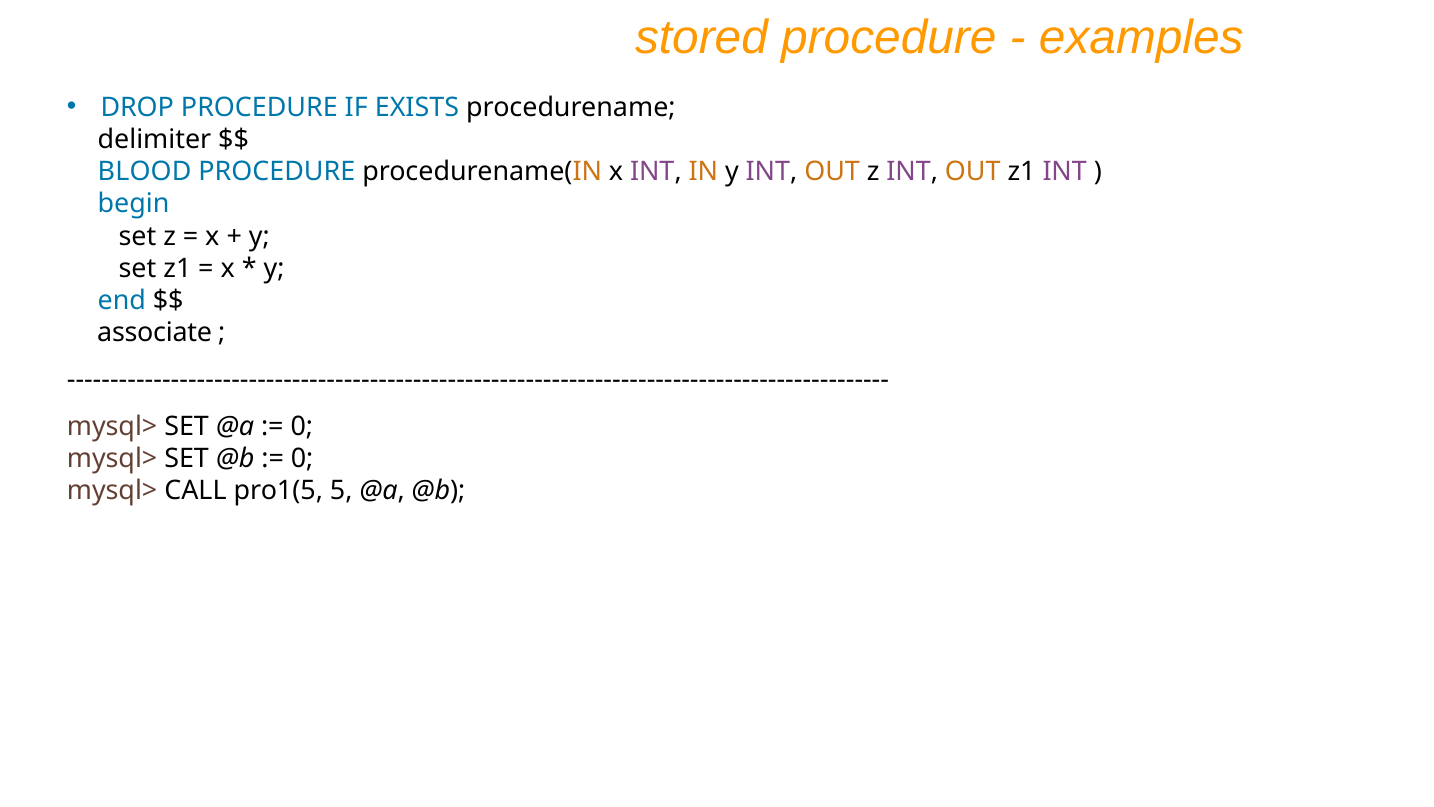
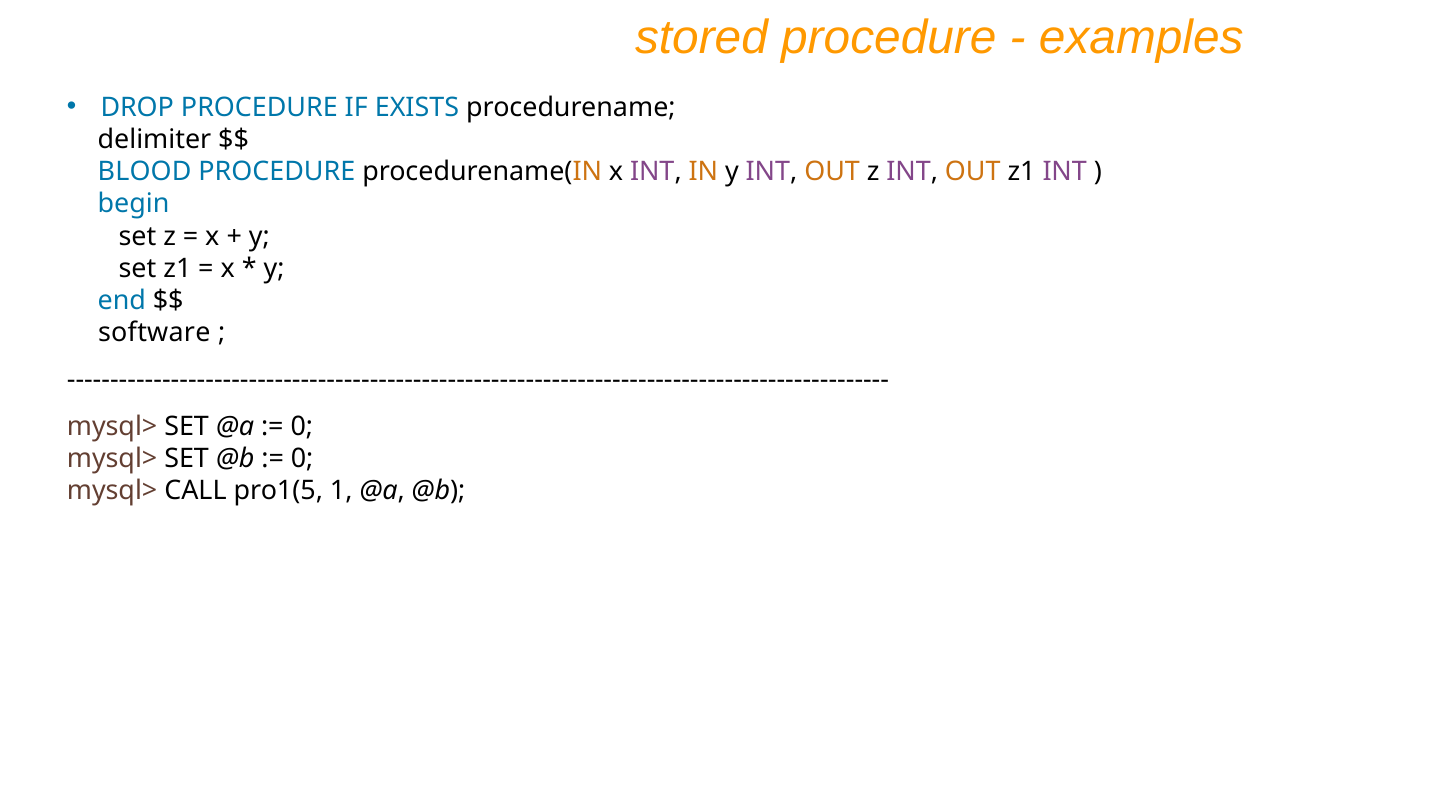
associate: associate -> software (154, 333)
5: 5 -> 1 (341, 491)
